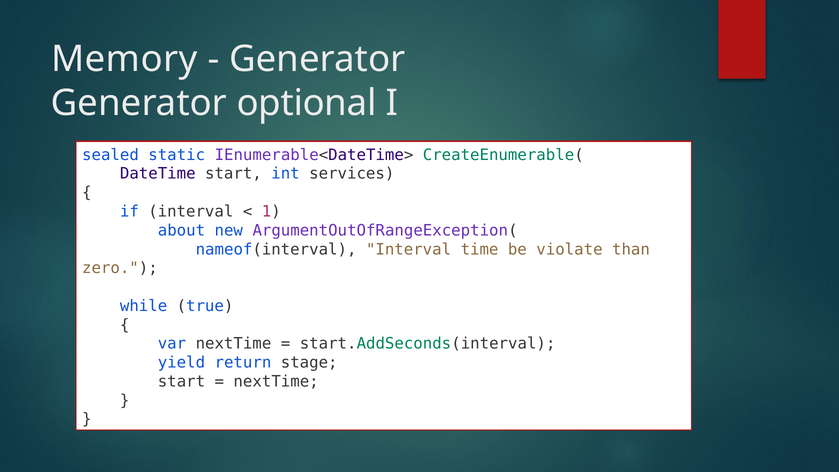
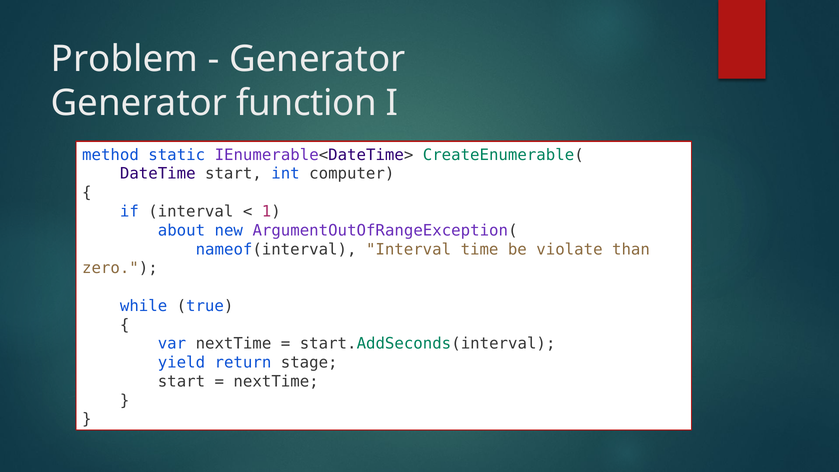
Memory: Memory -> Problem (124, 59)
optional: optional -> function (307, 103)
sealed: sealed -> method (110, 155)
services: services -> computer (352, 174)
